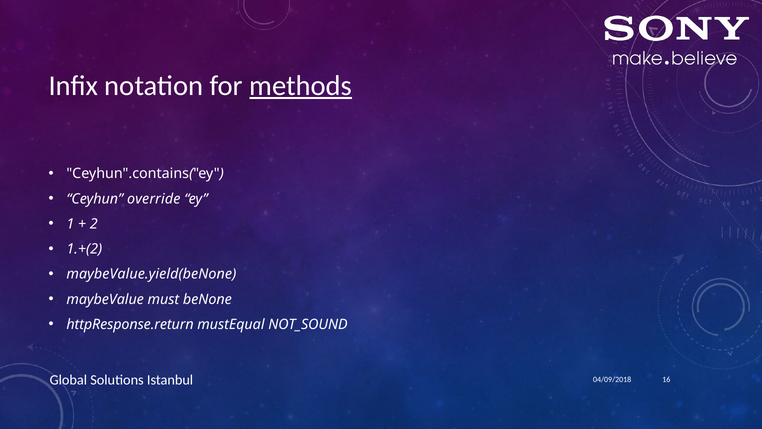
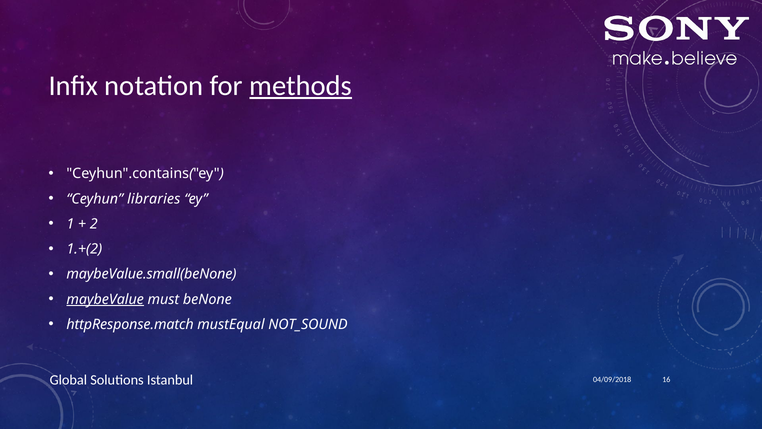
override: override -> libraries (154, 199)
maybeValue.yield(beNone: maybeValue.yield(beNone -> maybeValue.small(beNone (151, 274)
maybeValue underline: none -> present (105, 299)
httpResponse.return: httpResponse.return -> httpResponse.match (130, 324)
